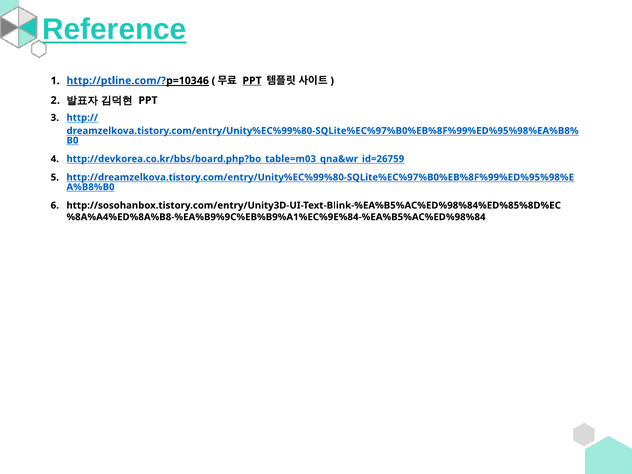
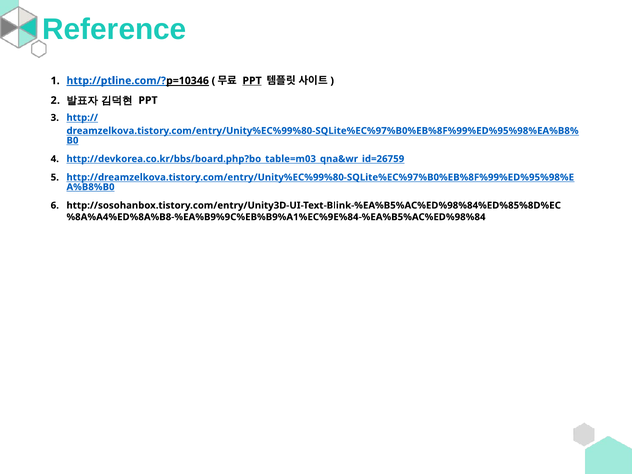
Reference underline: present -> none (114, 30)
